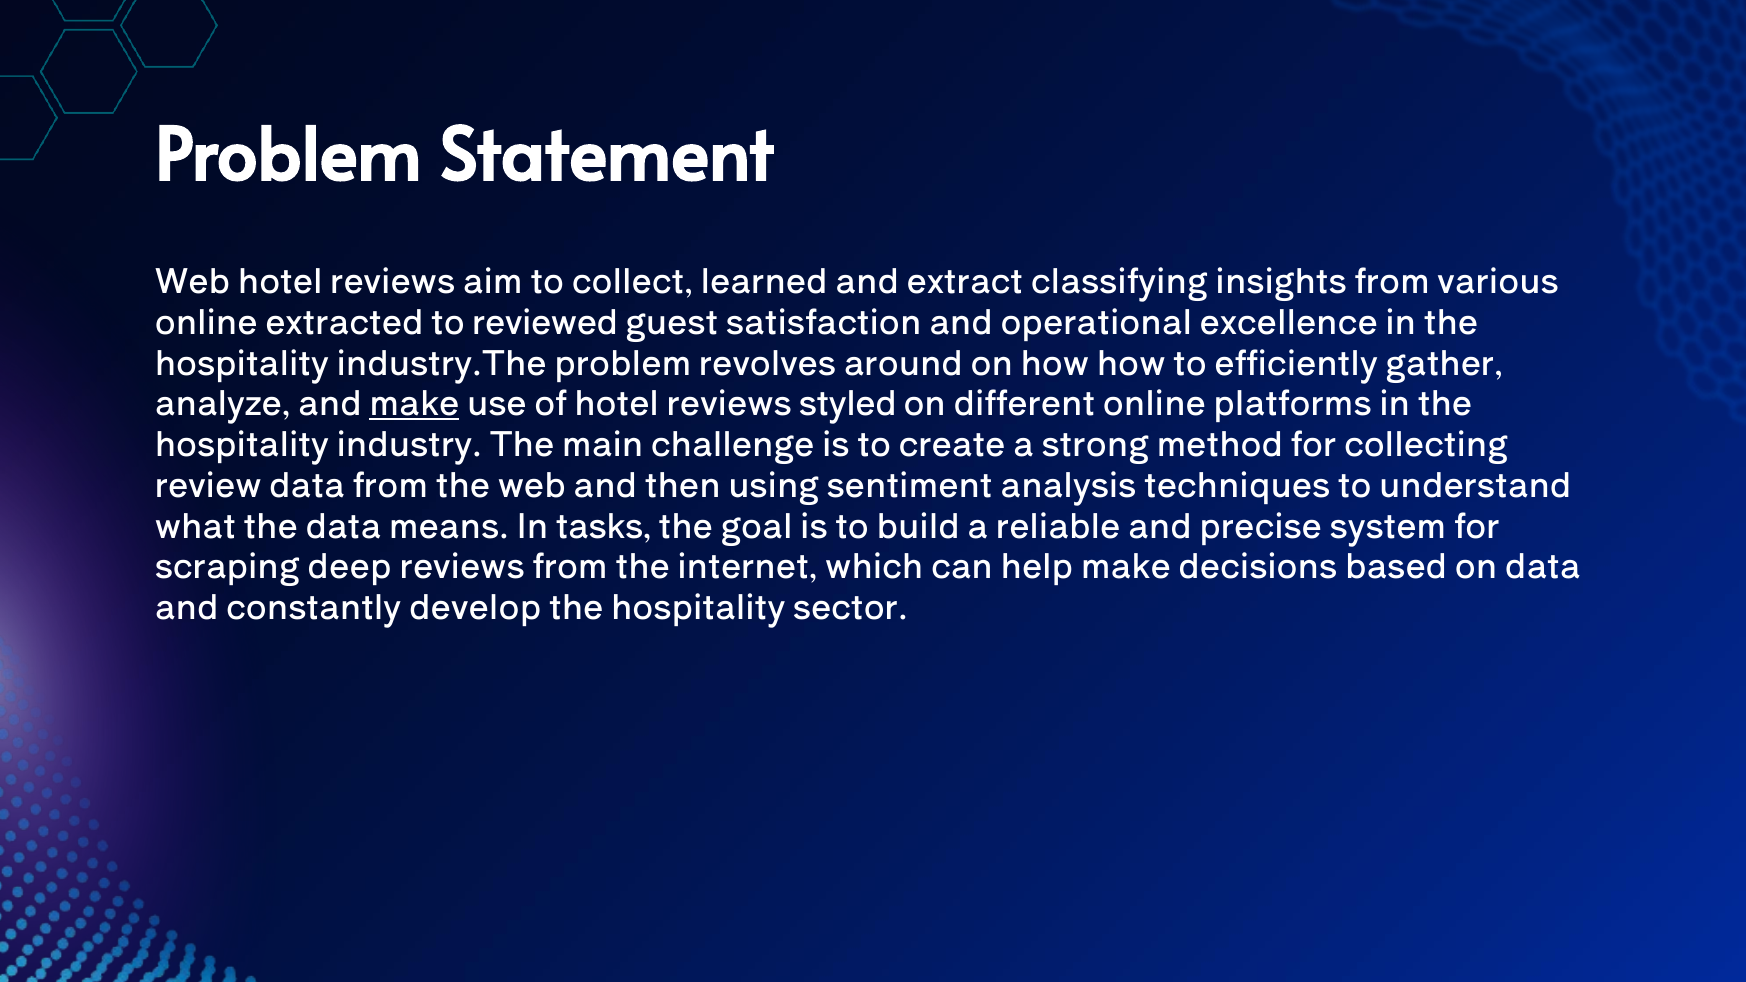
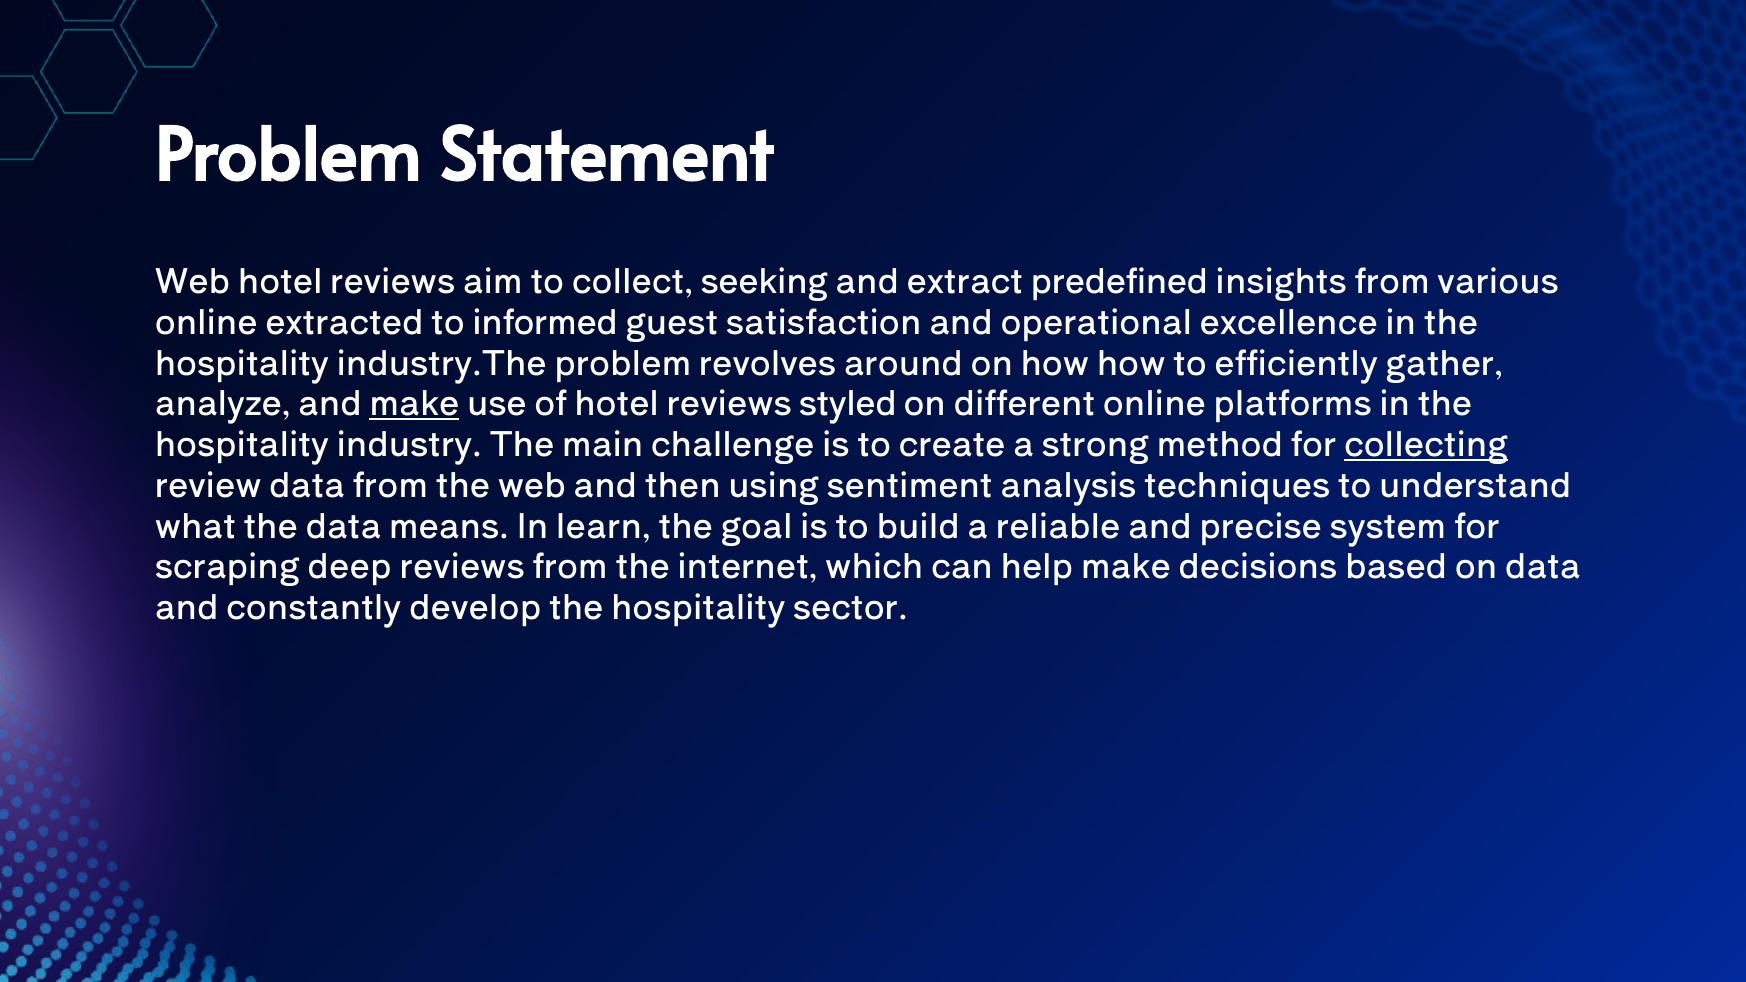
learned: learned -> seeking (764, 283)
classifying: classifying -> predefined (1119, 283)
reviewed: reviewed -> informed (545, 323)
collecting underline: none -> present (1426, 446)
tasks: tasks -> learn (603, 527)
